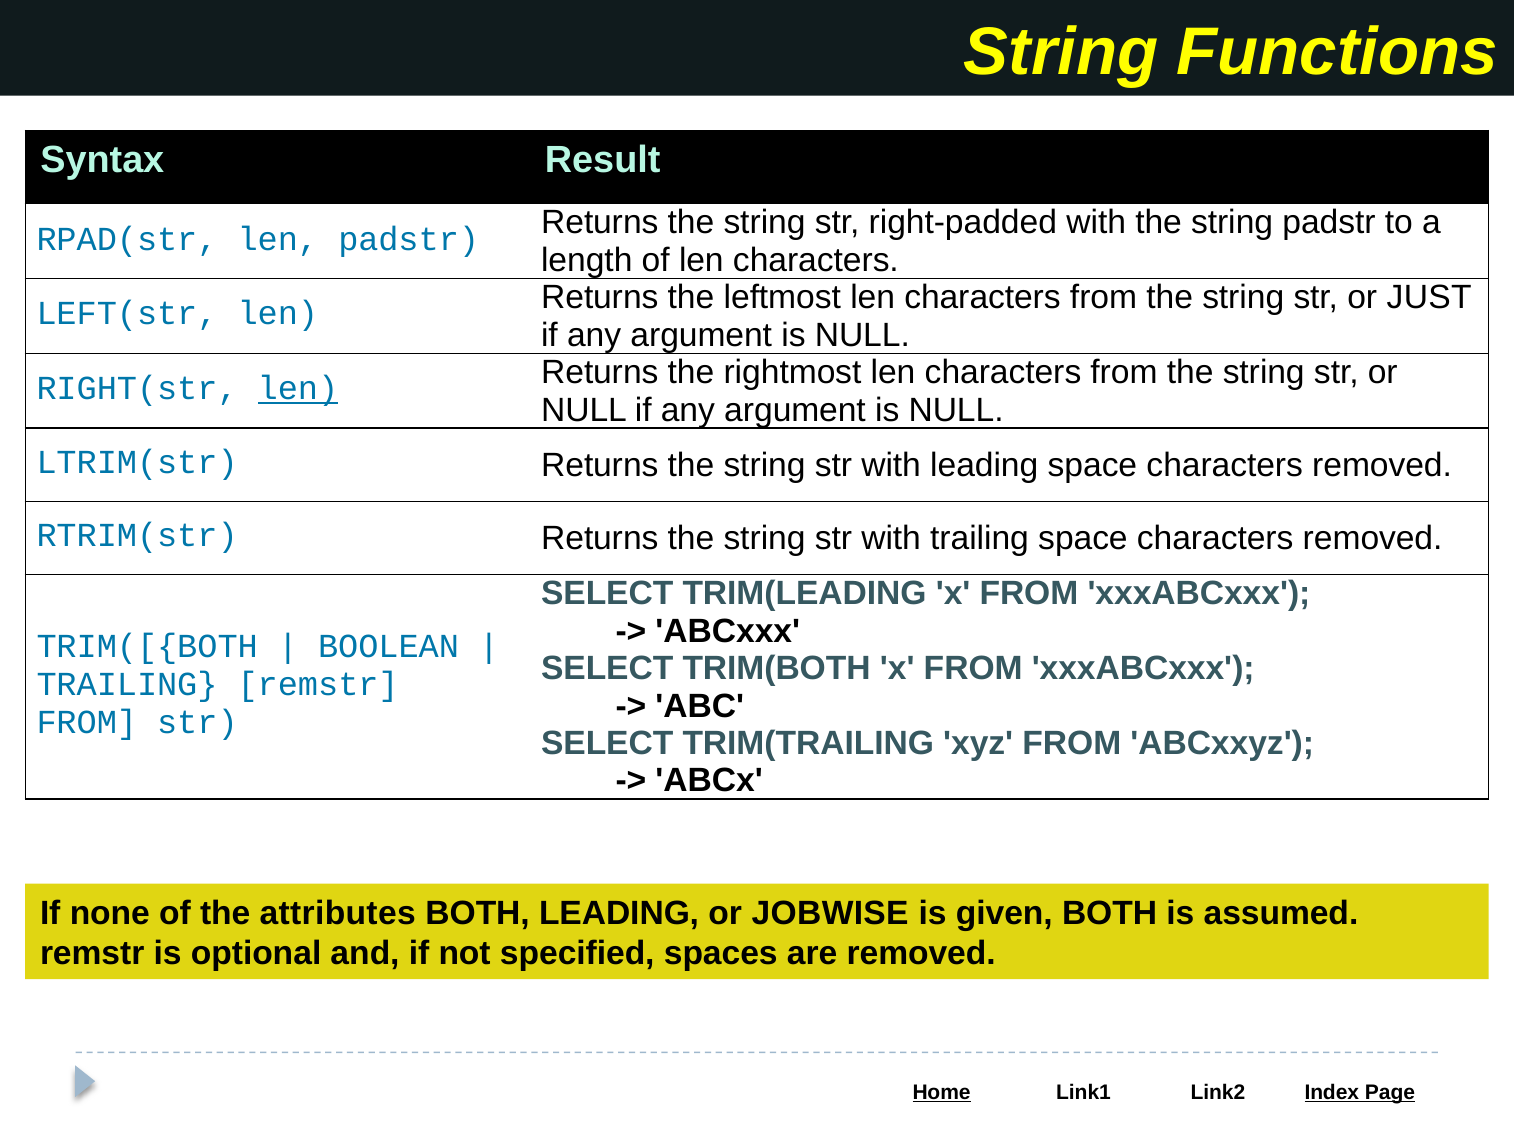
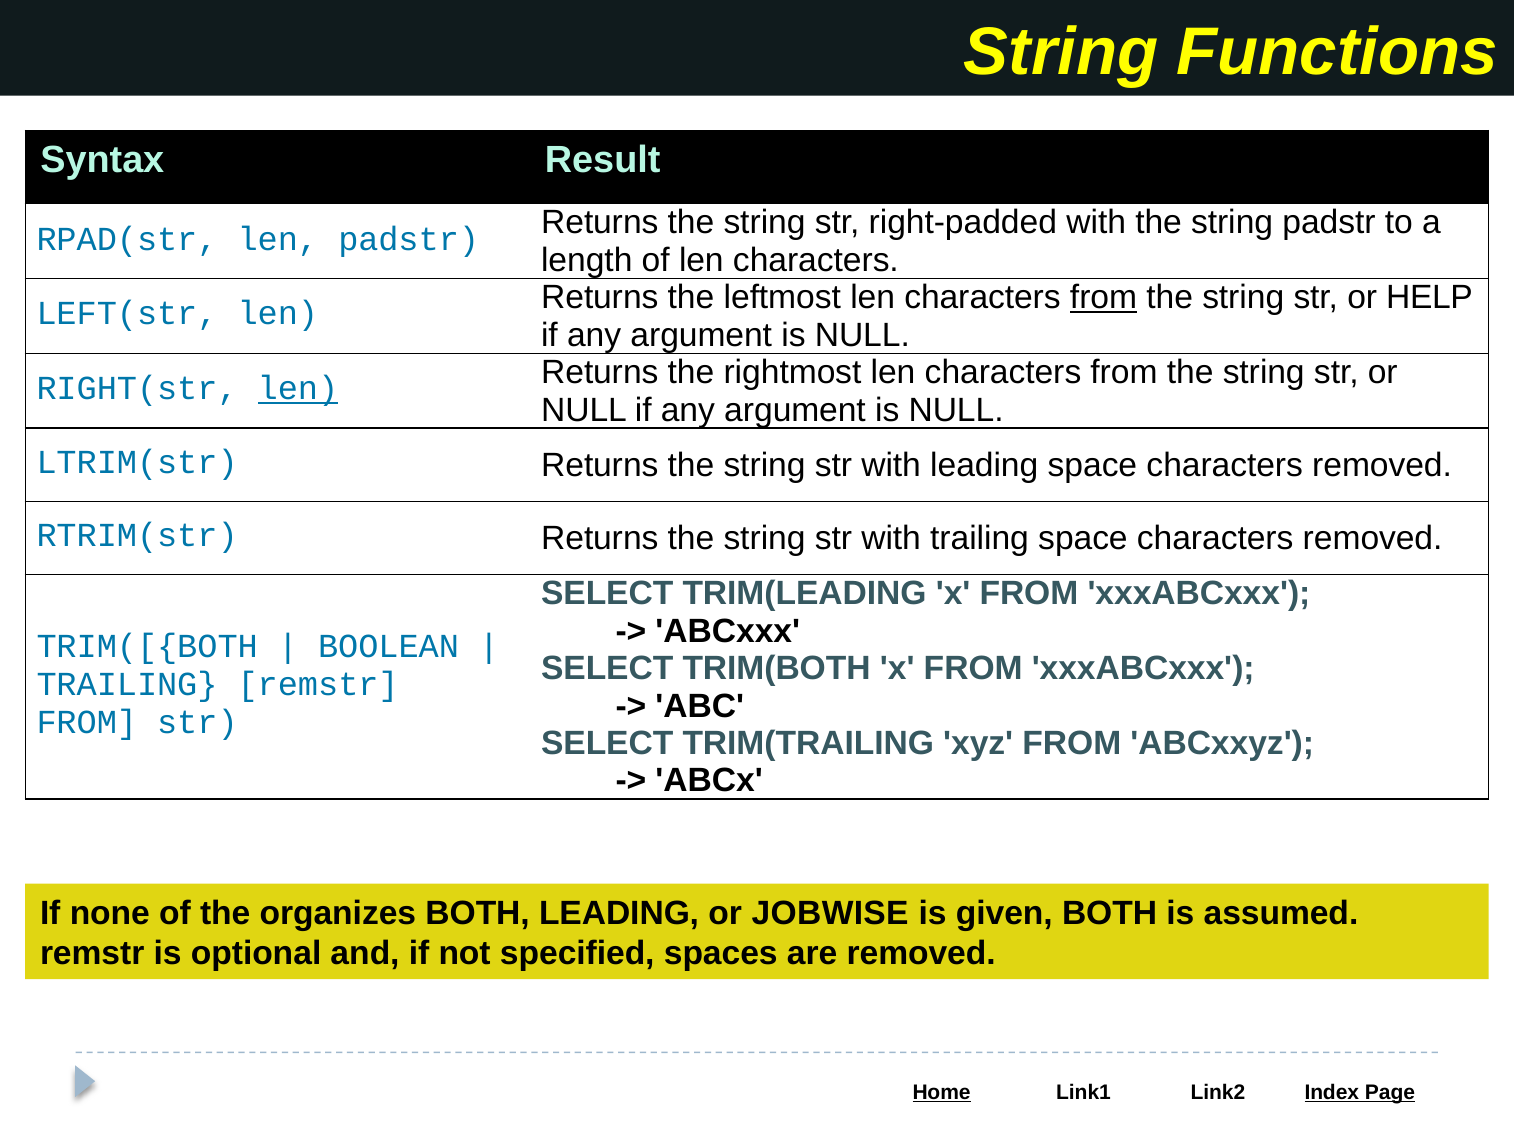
from underline: none -> present (1104, 298)
JUST: JUST -> HELP (1429, 298)
attributes: attributes -> organizes (338, 913)
